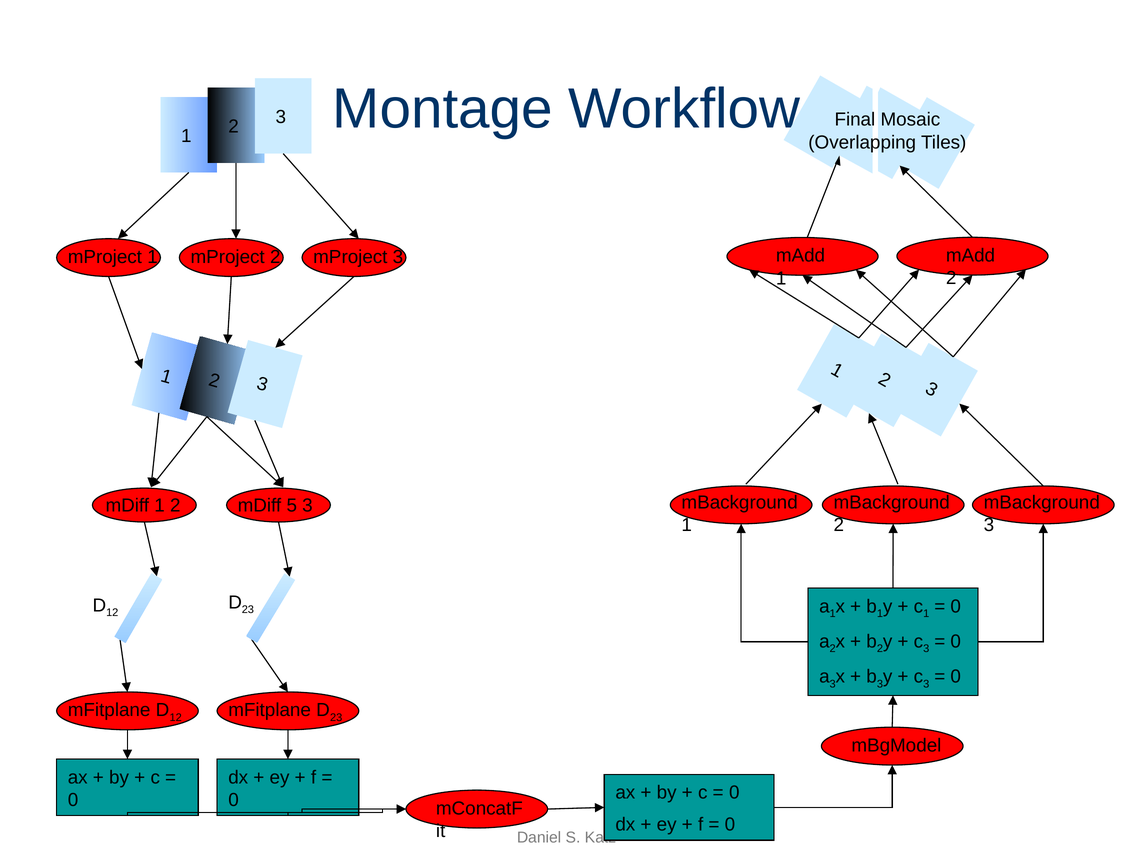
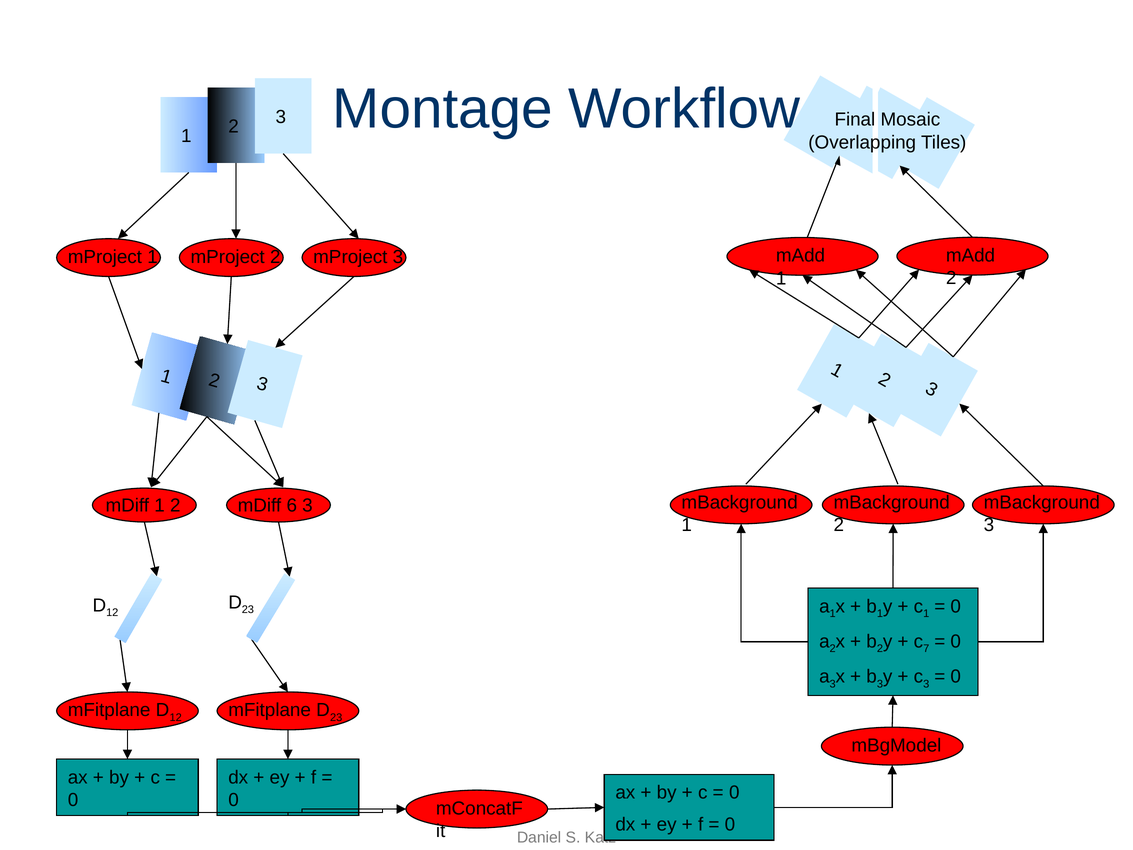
5: 5 -> 6 (292, 505)
3: 3 -> 7 (926, 649)
